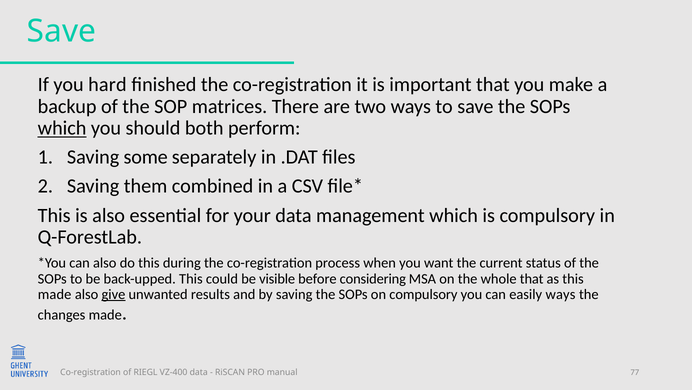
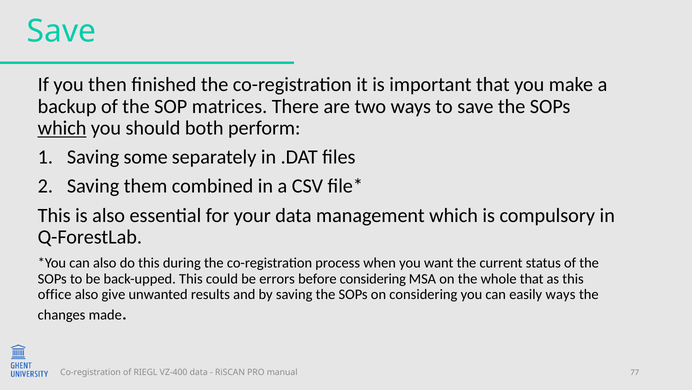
hard: hard -> then (107, 84)
visible: visible -> errors (277, 278)
made: made -> office (55, 294)
give underline: present -> none (113, 294)
on compulsory: compulsory -> considering (423, 294)
